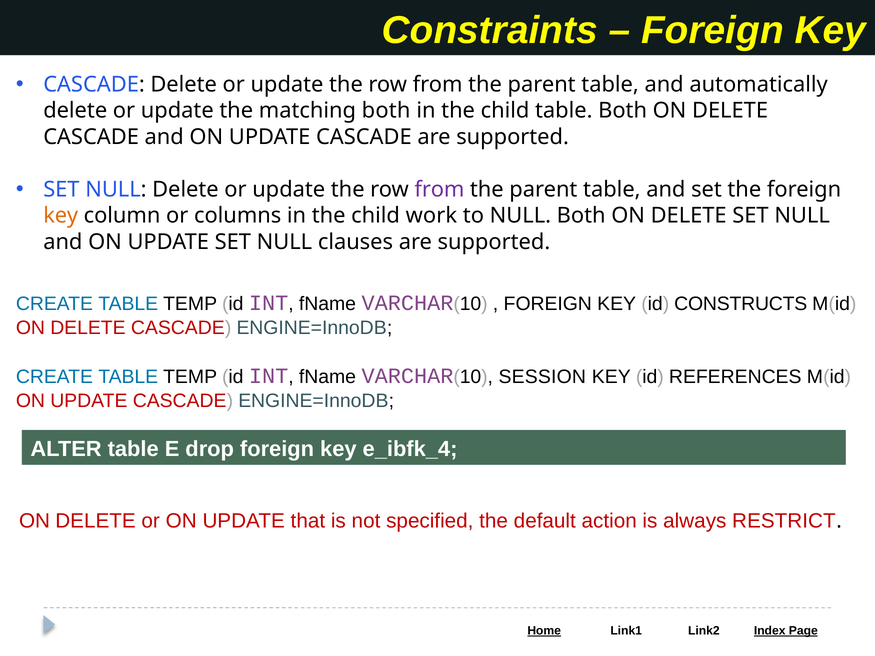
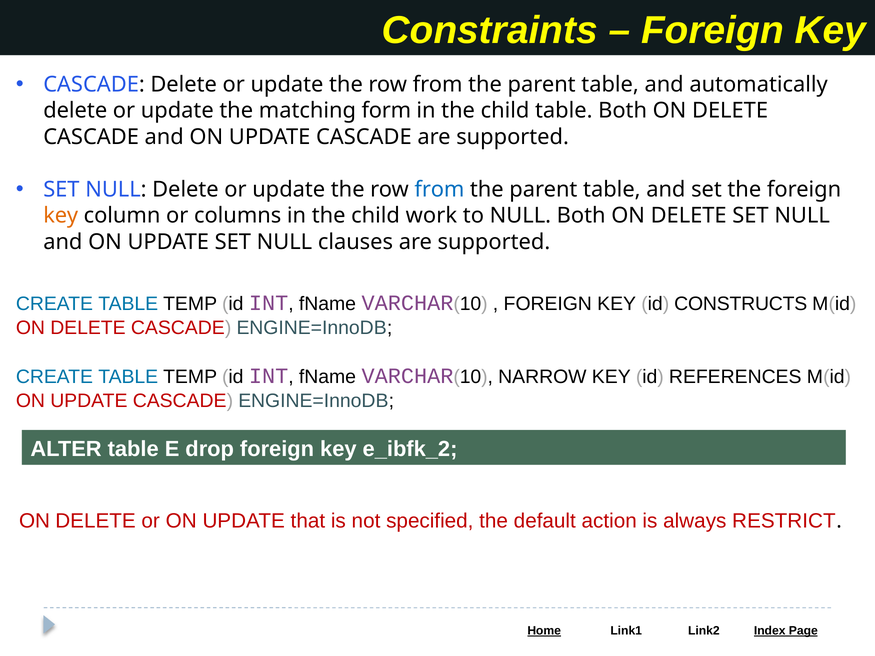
matching both: both -> form (386, 111)
from colour: purple -> blue (439, 190)
SESSION: SESSION -> NARROW (542, 377)
e_ibfk_4: e_ibfk_4 -> e_ibfk_2 (410, 449)
